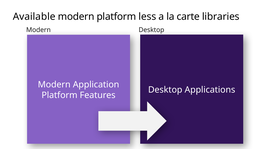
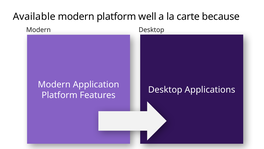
less: less -> well (147, 17)
libraries: libraries -> because (221, 17)
